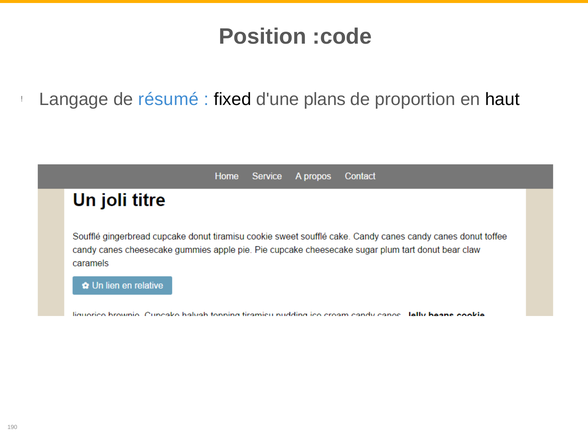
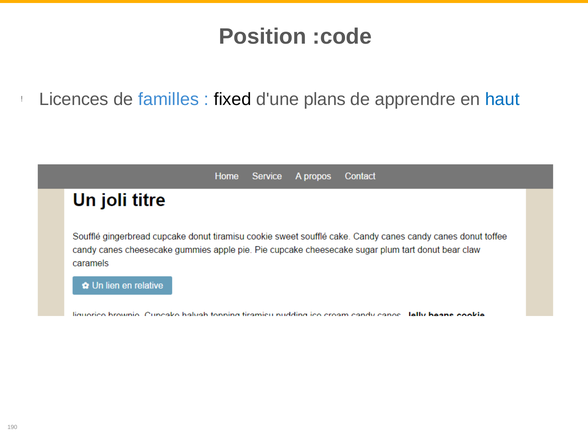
Langage: Langage -> Licences (74, 99)
résumé: résumé -> familles (168, 99)
proportion: proportion -> apprendre (415, 99)
haut colour: black -> blue (502, 99)
